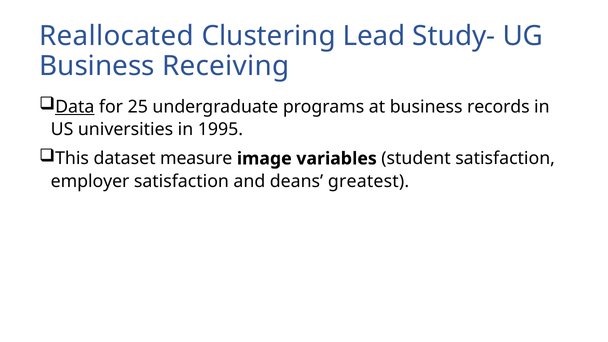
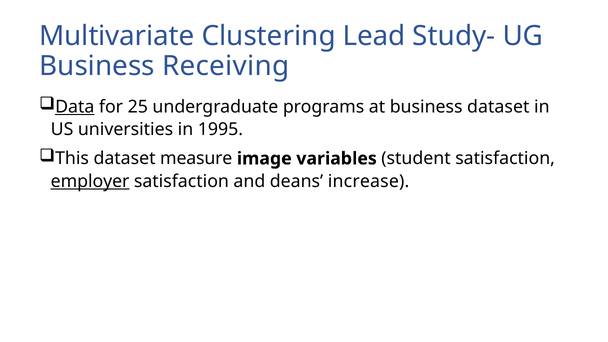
Reallocated: Reallocated -> Multivariate (117, 36)
business records: records -> dataset (498, 107)
employer underline: none -> present (90, 181)
greatest: greatest -> increase (369, 181)
